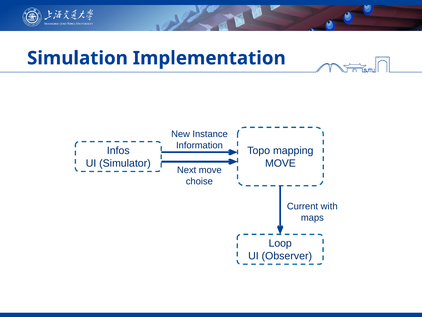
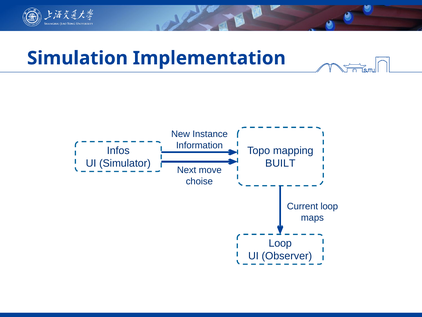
MOVE: MOVE -> BUILT (280, 163)
Current with: with -> loop (329, 206)
